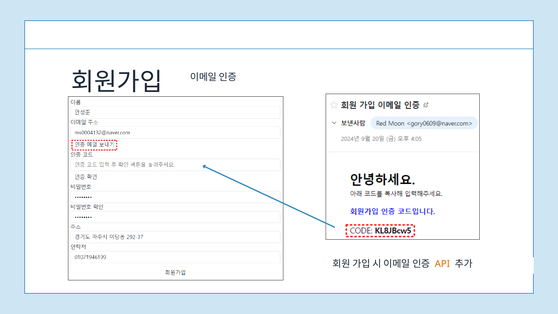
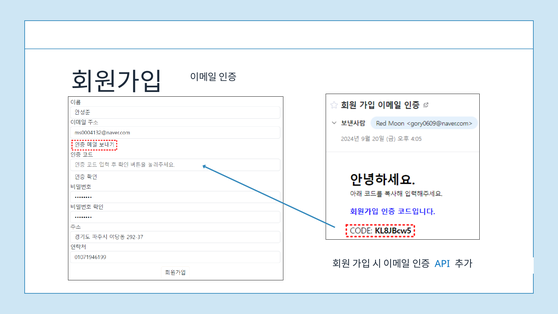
API colour: orange -> blue (442, 264)
